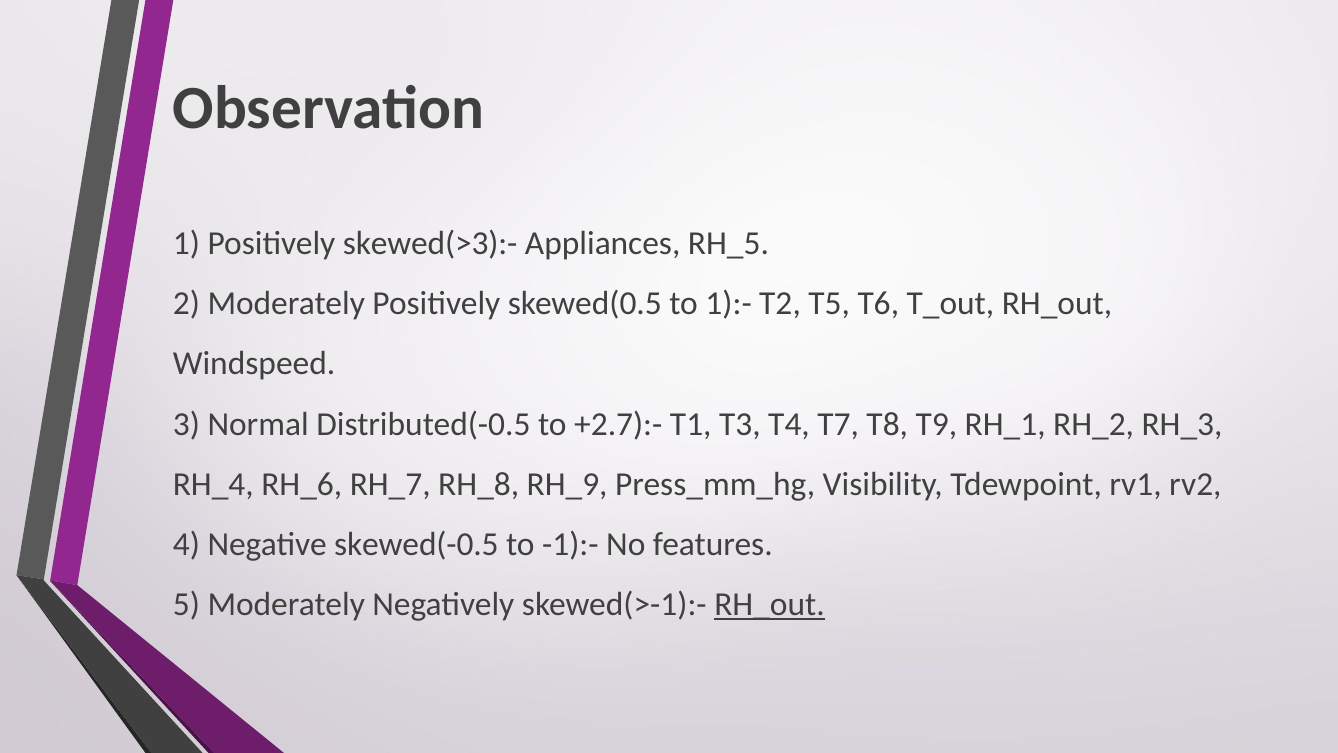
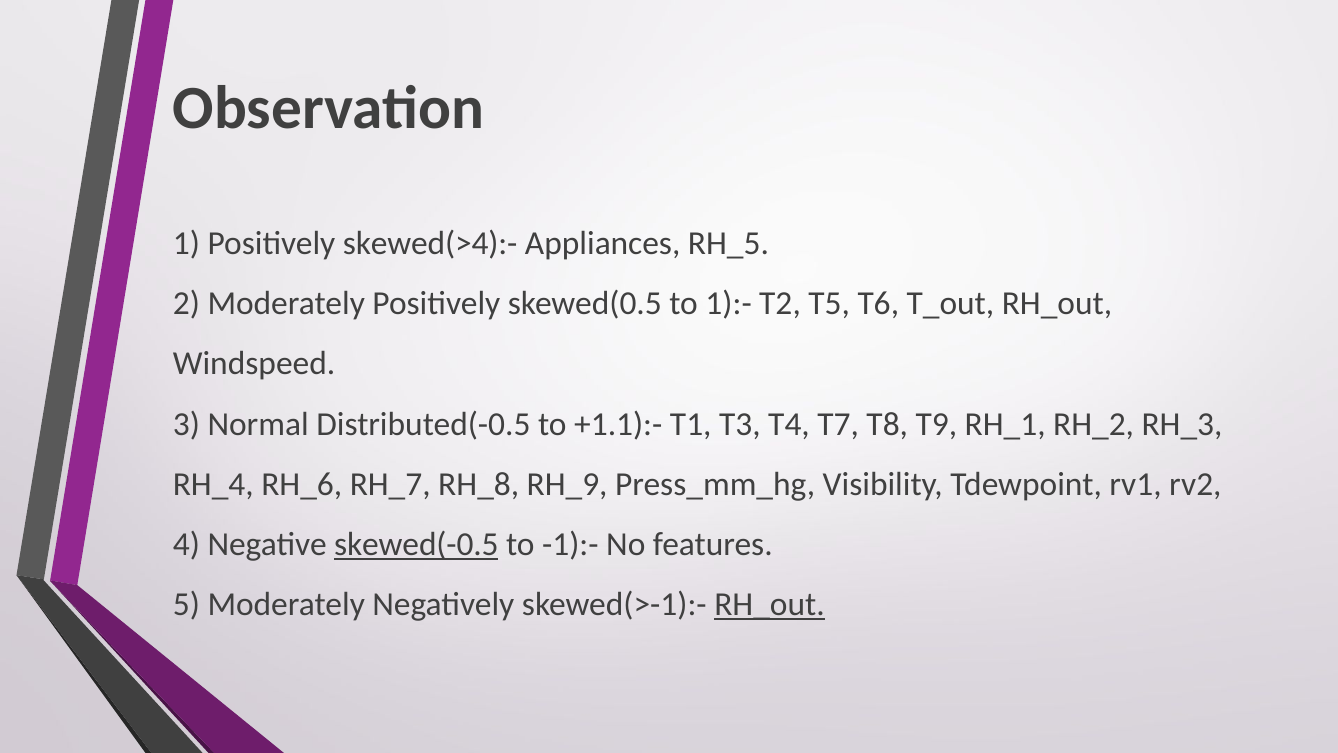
skewed(>3):-: skewed(>3):- -> skewed(>4):- (430, 243)
+2.7):-: +2.7):- -> +1.1):- (618, 424)
skewed(-0.5 underline: none -> present (416, 544)
